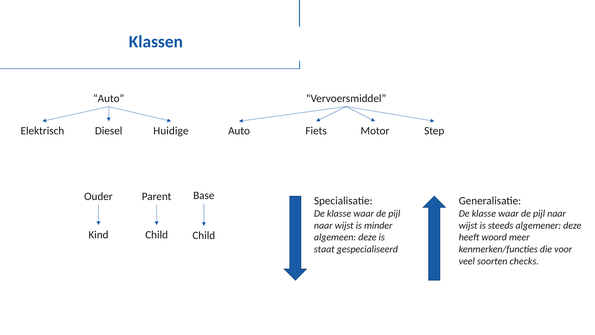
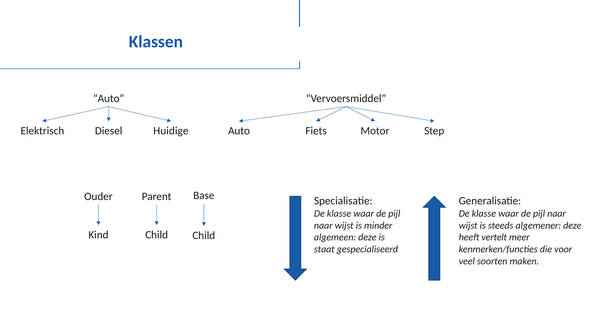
woord: woord -> vertelt (494, 237)
checks: checks -> maken (524, 261)
